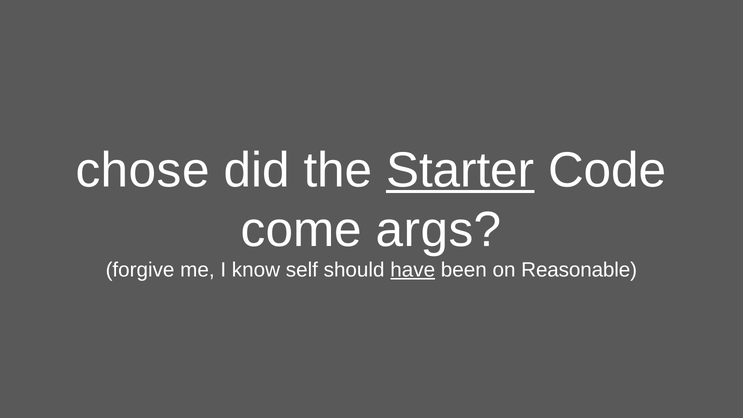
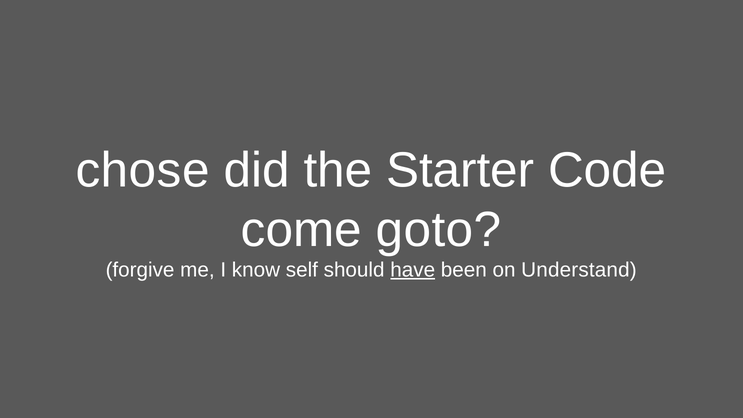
Starter underline: present -> none (460, 170)
args: args -> goto (439, 230)
Reasonable: Reasonable -> Understand (579, 270)
